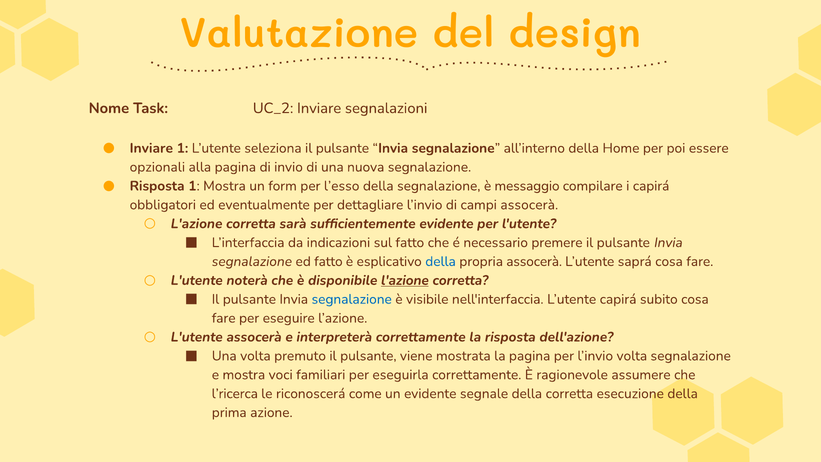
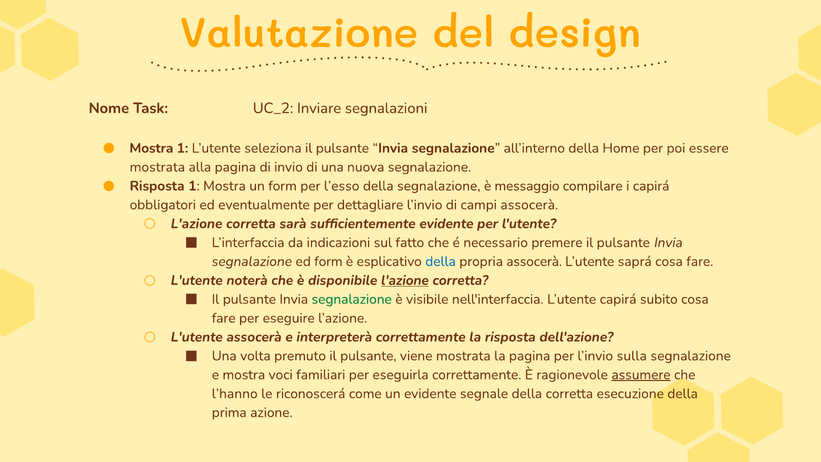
Inviare: Inviare -> Mostra (151, 148)
opzionali: opzionali -> mostrata (157, 167)
ed fatto: fatto -> form (328, 261)
segnalazione colour: blue -> green (352, 299)
l’invio volta: volta -> sulla (632, 356)
assumere underline: none -> present (641, 375)
l’ricerca: l’ricerca -> l’hanno (235, 393)
